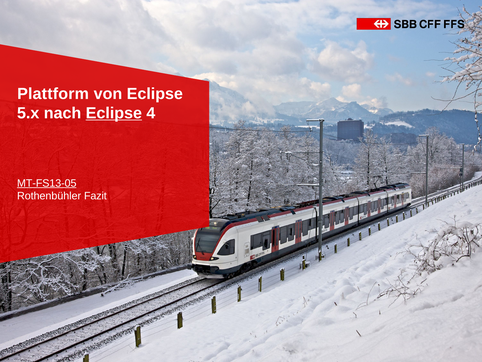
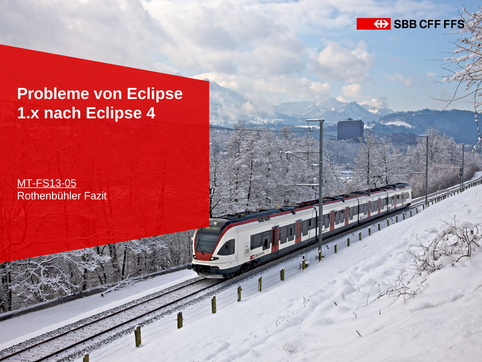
Plattform: Plattform -> Probleme (53, 94)
5.x: 5.x -> 1.x (28, 113)
Eclipse underline: present -> none (114, 113)
